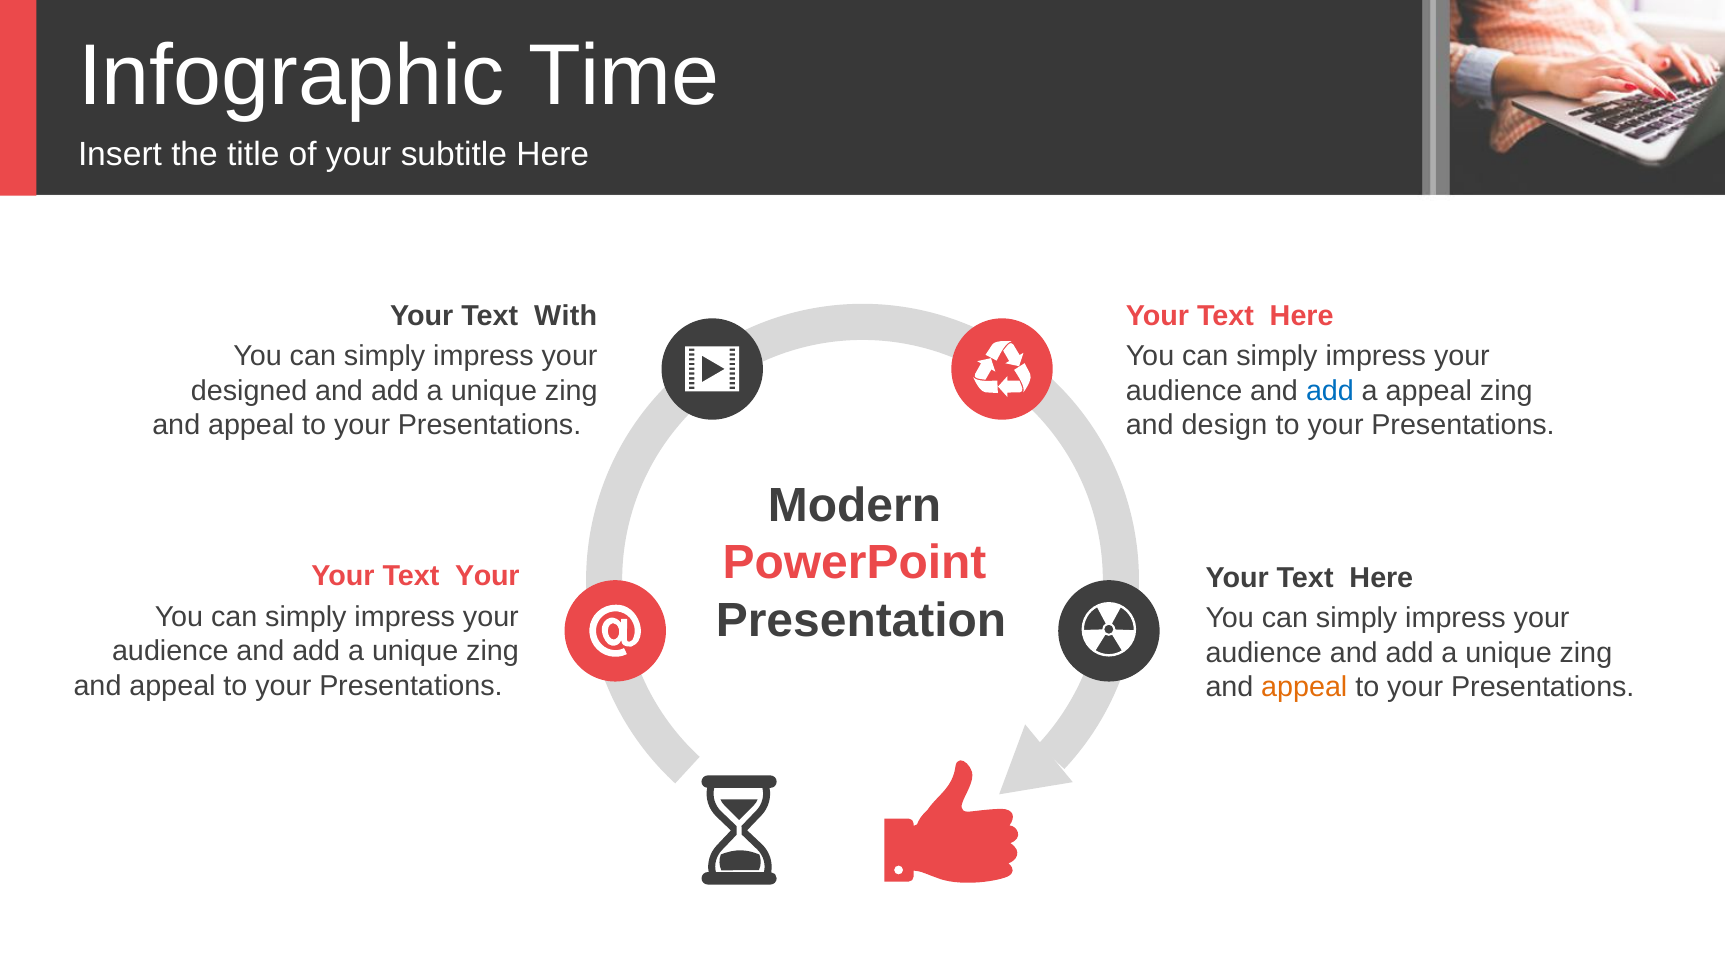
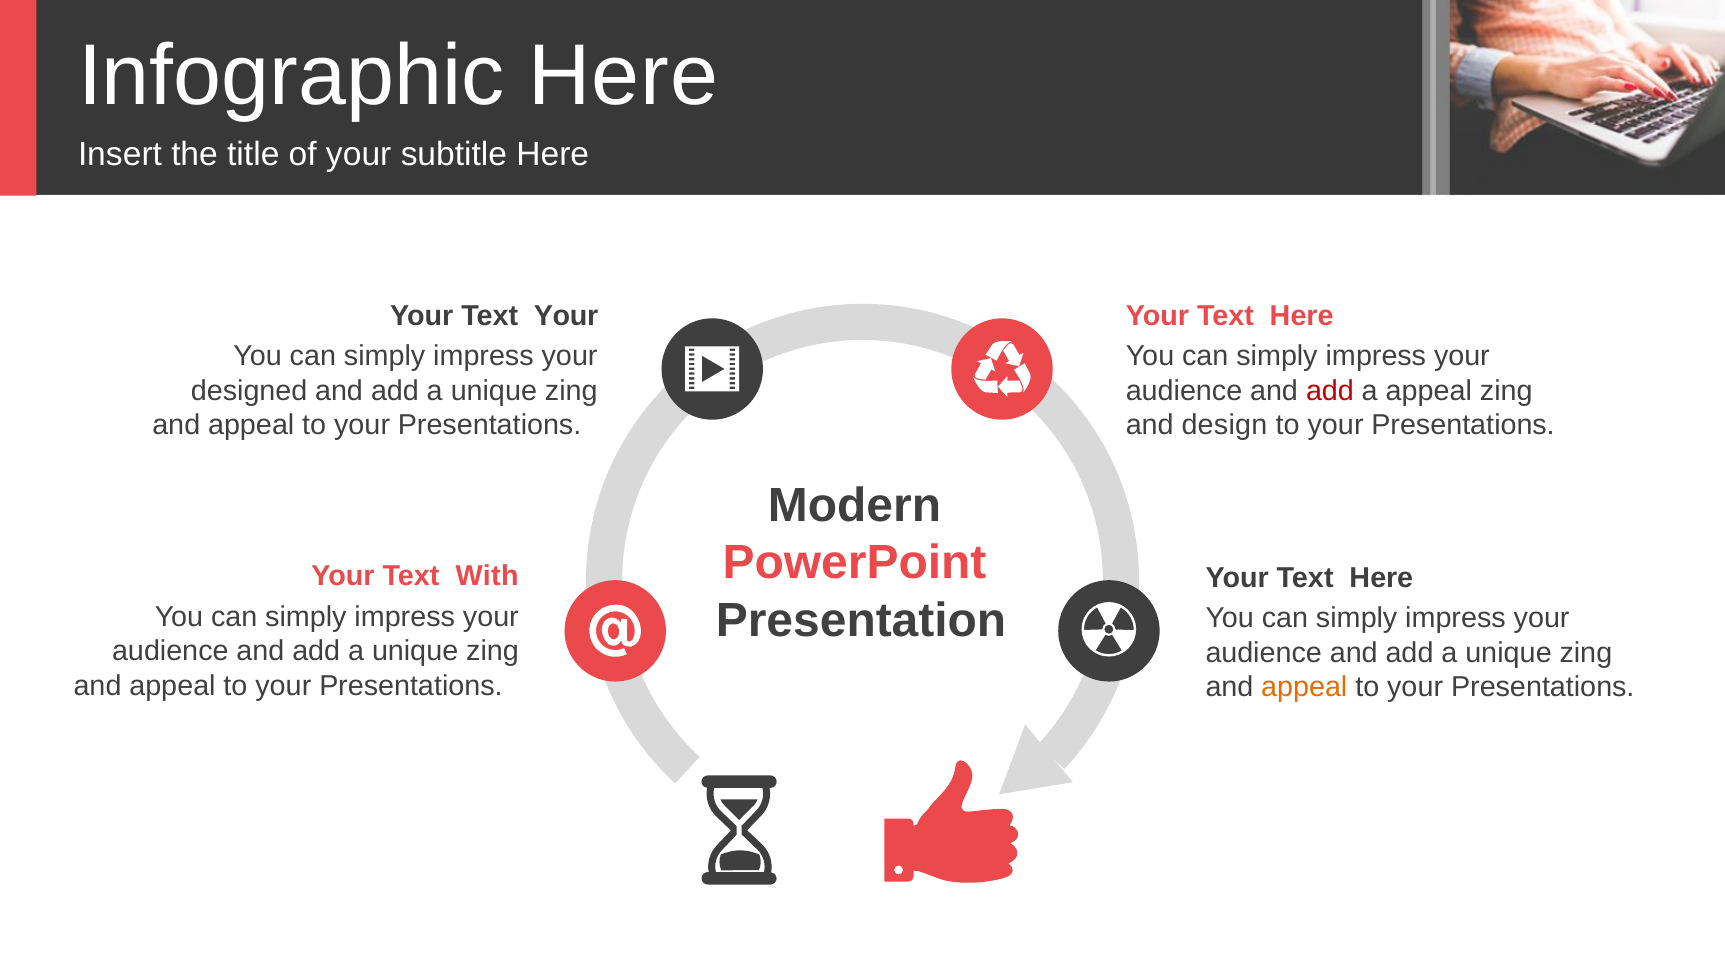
Infographic Time: Time -> Here (624, 76)
Text With: With -> Your (566, 316)
add colour: blue -> red (1330, 391)
Text Your: Your -> With (487, 577)
